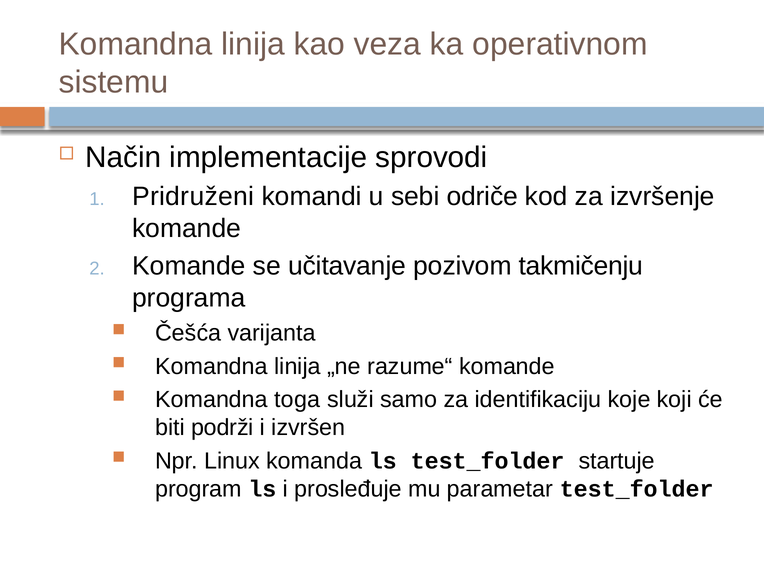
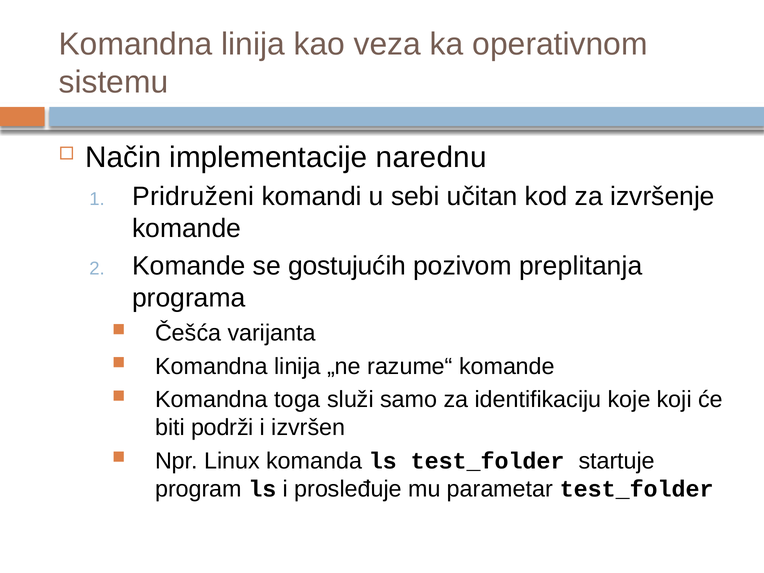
sprovodi: sprovodi -> narednu (431, 157)
odriče: odriče -> učitan (482, 197)
učitavanje: učitavanje -> gostujućih (347, 266)
takmičenju: takmičenju -> preplitanja (581, 266)
